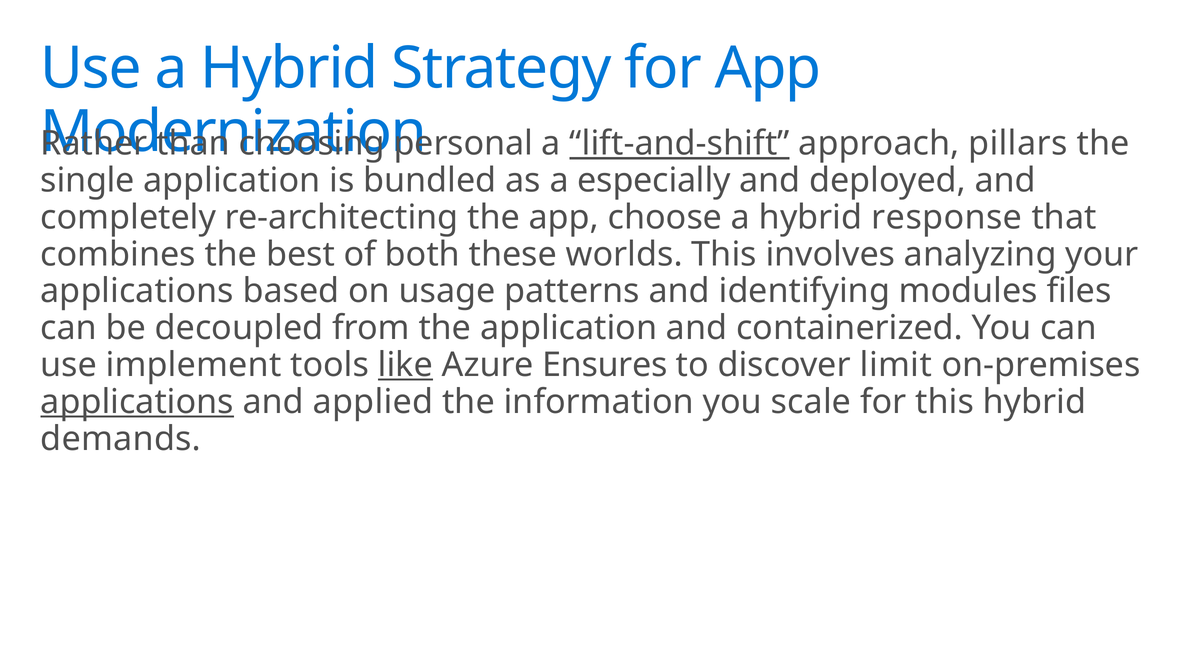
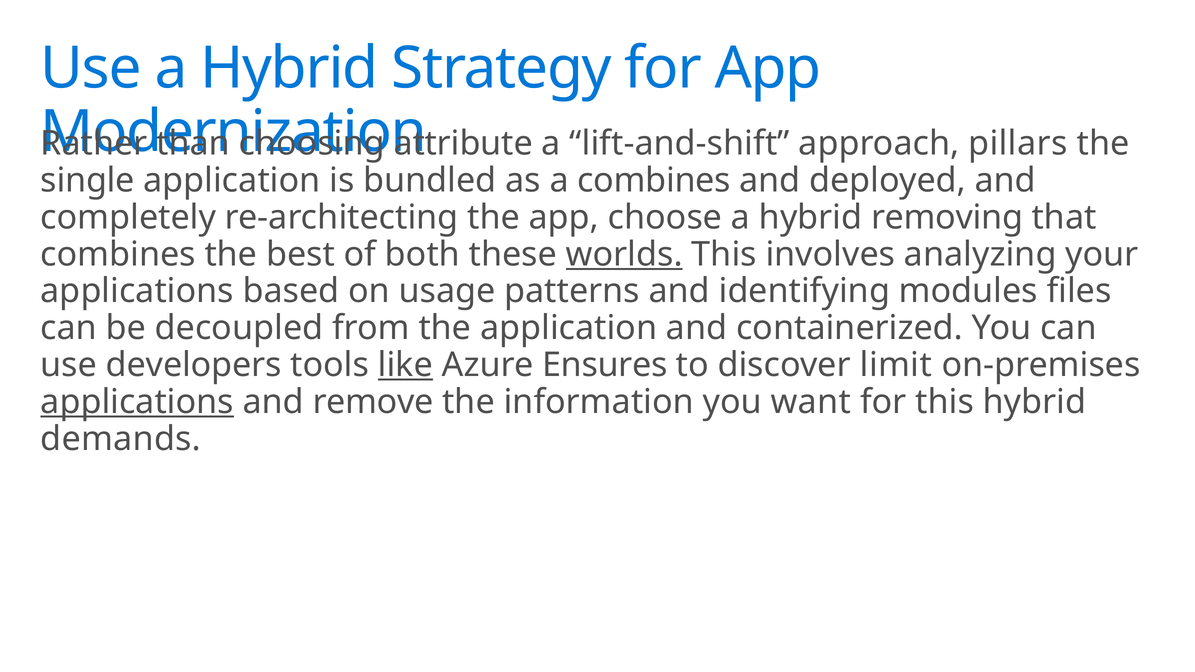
personal: personal -> attribute (463, 144)
lift-and-shift underline: present -> none (680, 144)
a especially: especially -> combines (654, 180)
response: response -> removing (947, 217)
worlds underline: none -> present (624, 254)
implement: implement -> developers (194, 365)
applied: applied -> remove (373, 402)
scale: scale -> want (811, 402)
